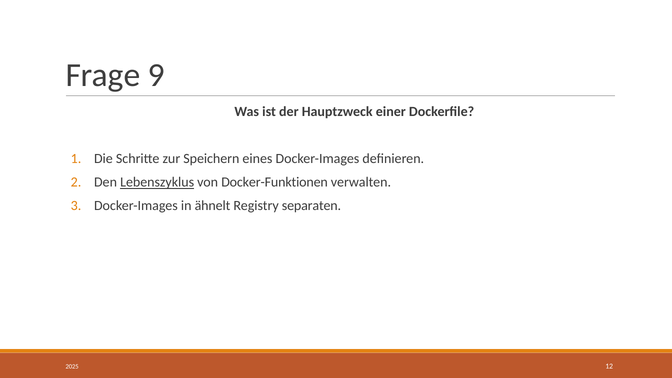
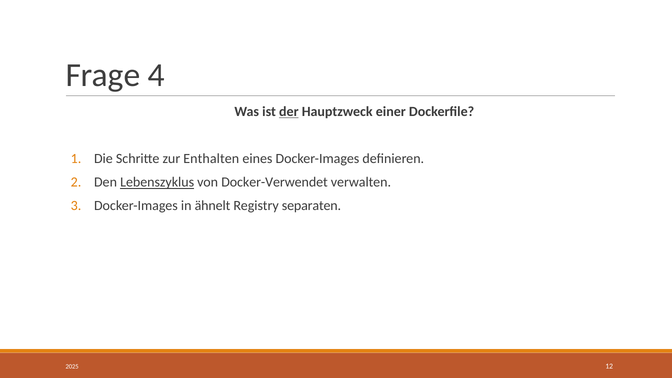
9: 9 -> 4 (156, 75)
der underline: none -> present (289, 112)
Speichern: Speichern -> Enthalten (211, 159)
Docker-Funktionen: Docker-Funktionen -> Docker-Verwendet (275, 182)
